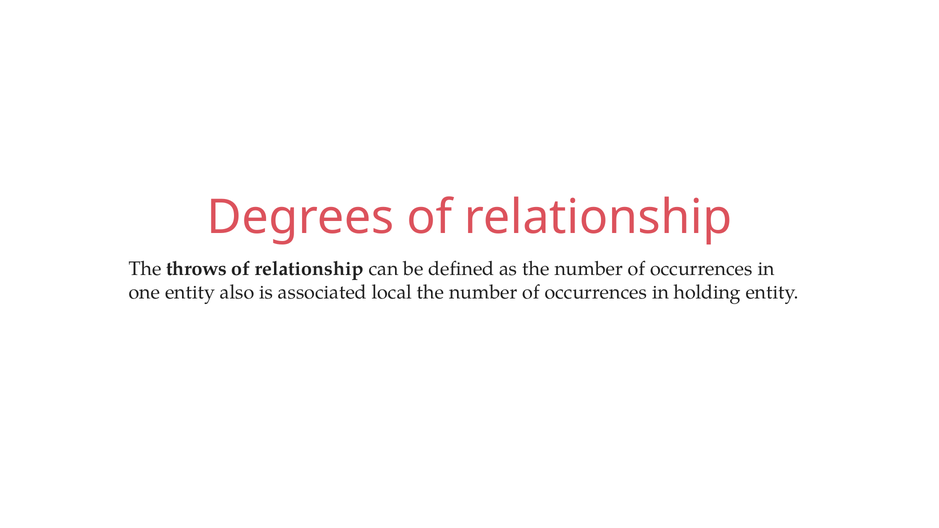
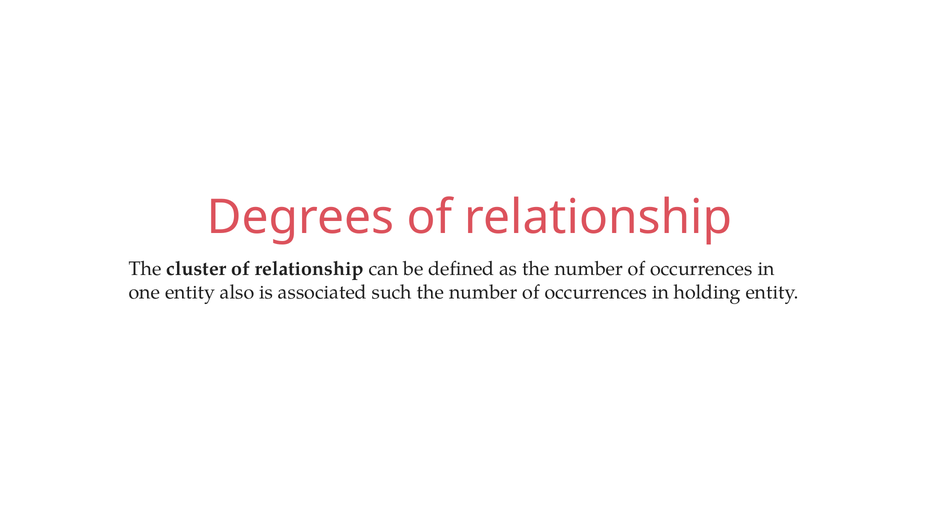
throws: throws -> cluster (196, 269)
local: local -> such (392, 292)
